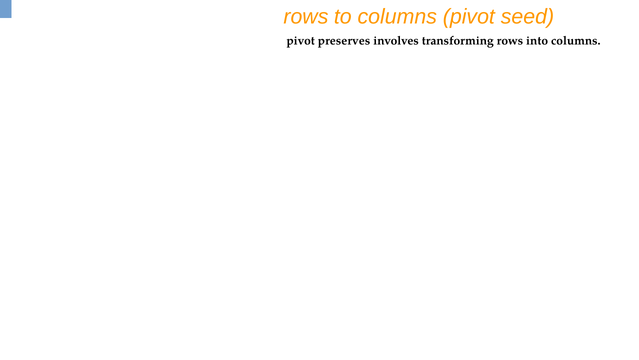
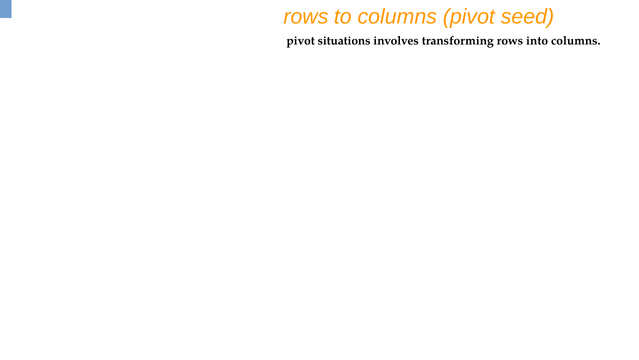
preserves: preserves -> situations (344, 41)
